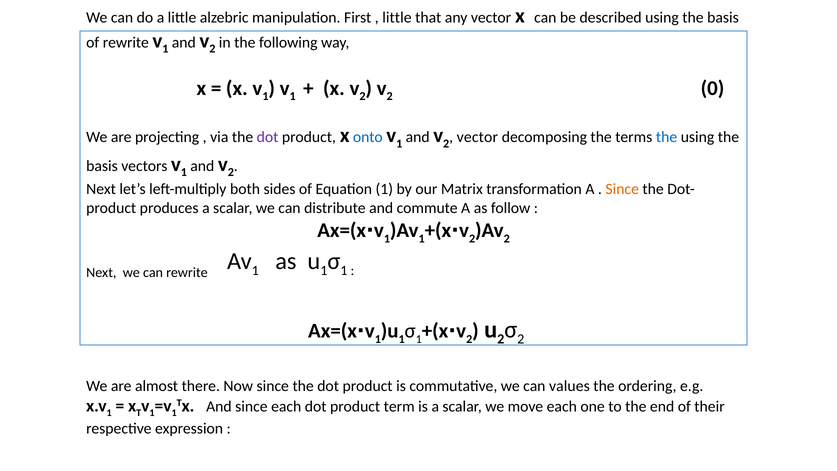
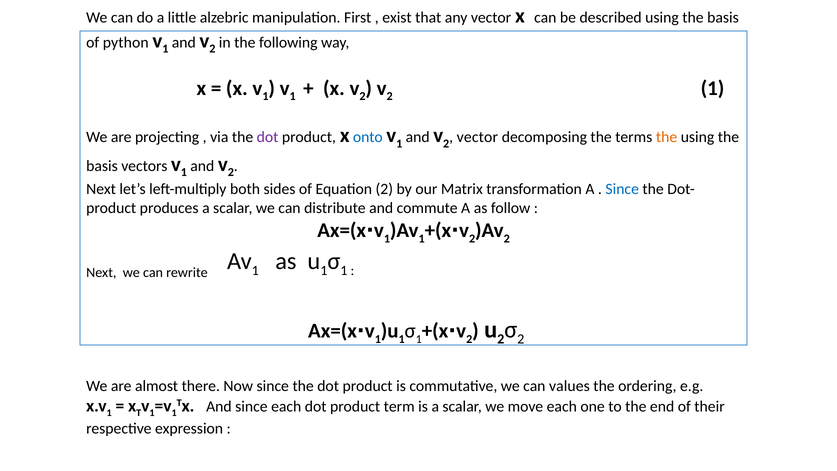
little: little -> exist (397, 17)
of rewrite: rewrite -> python (126, 42)
0: 0 -> 1 (712, 88)
the colour: blue -> orange (667, 137)
Equation 1: 1 -> 2 (384, 189)
Since colour: orange -> blue (622, 189)
